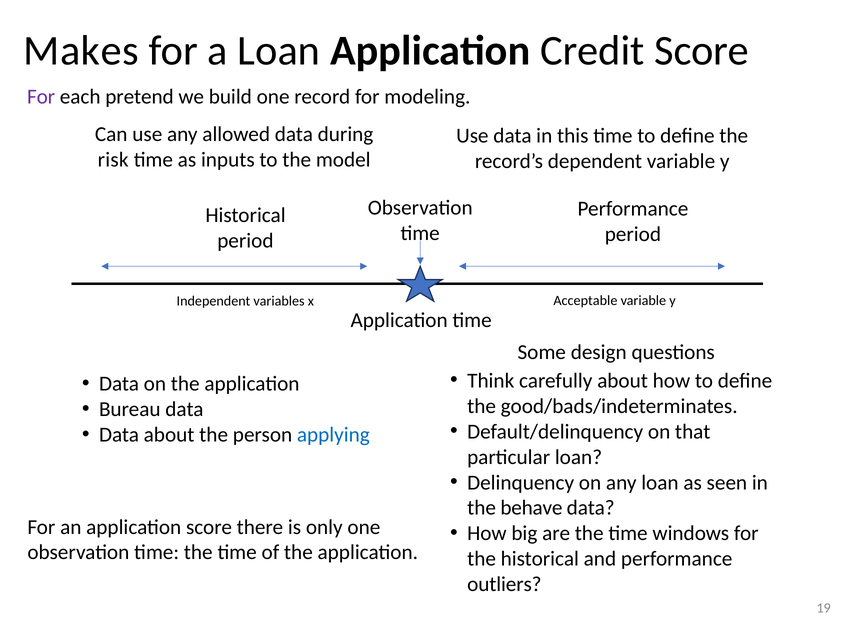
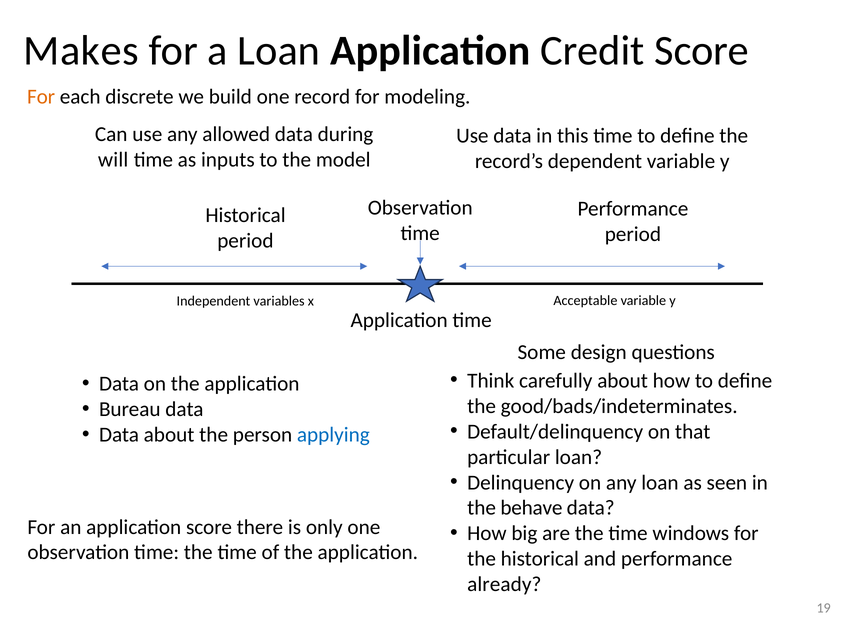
For colour: purple -> orange (41, 97)
pretend: pretend -> discrete (139, 97)
risk: risk -> will (113, 160)
outliers: outliers -> already (504, 584)
